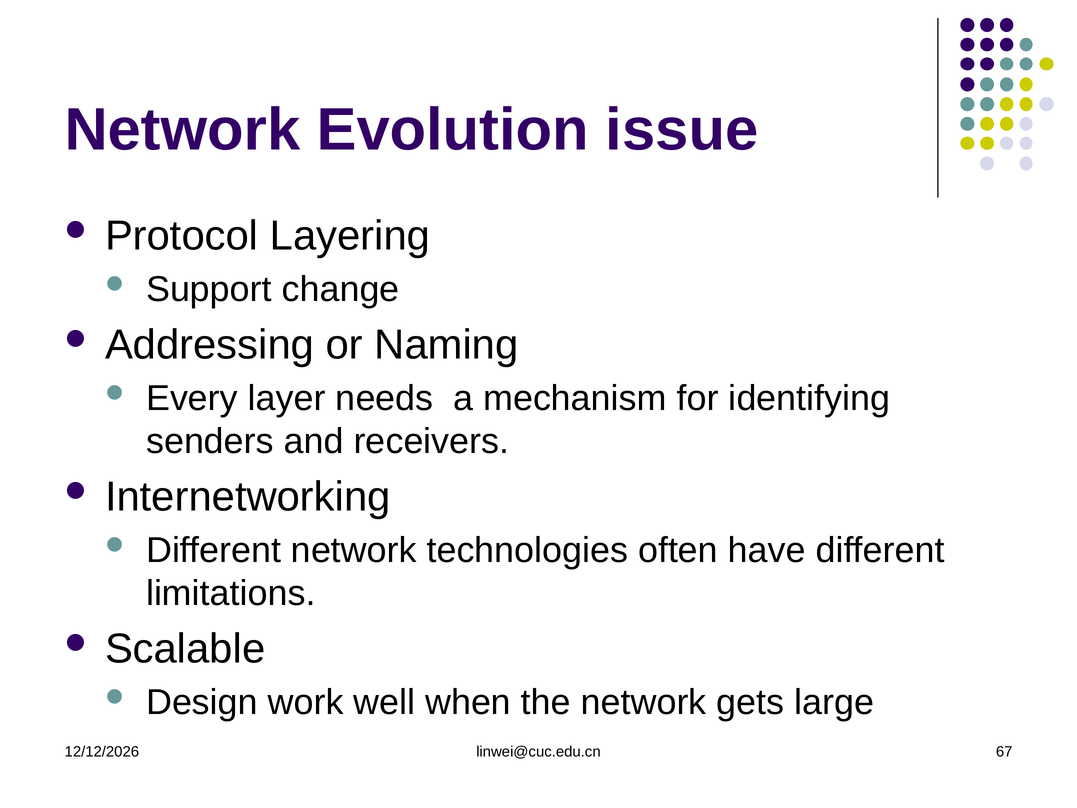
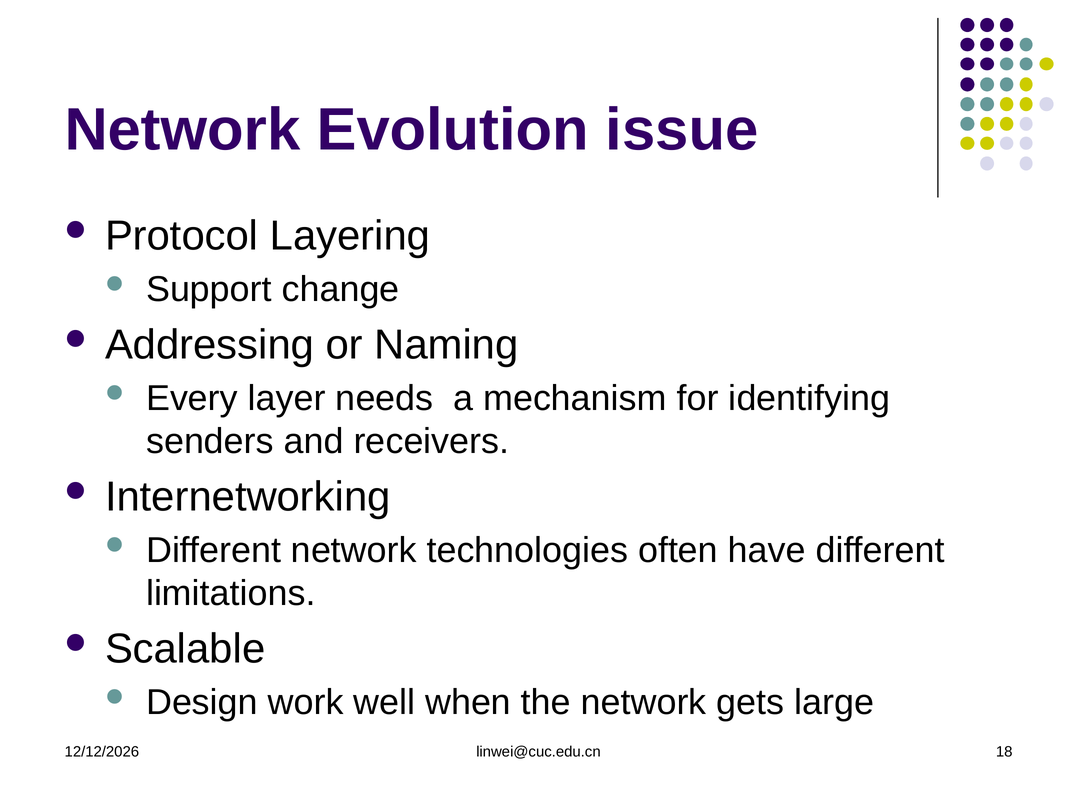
67: 67 -> 18 (1004, 751)
